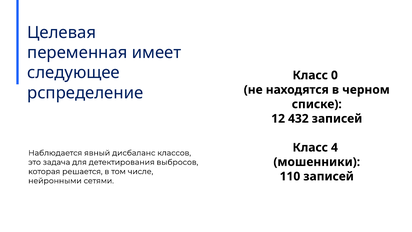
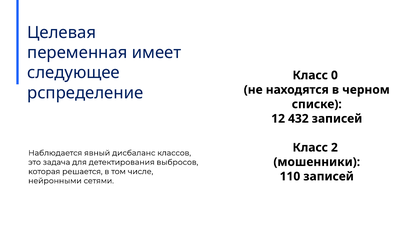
4: 4 -> 2 (334, 147)
